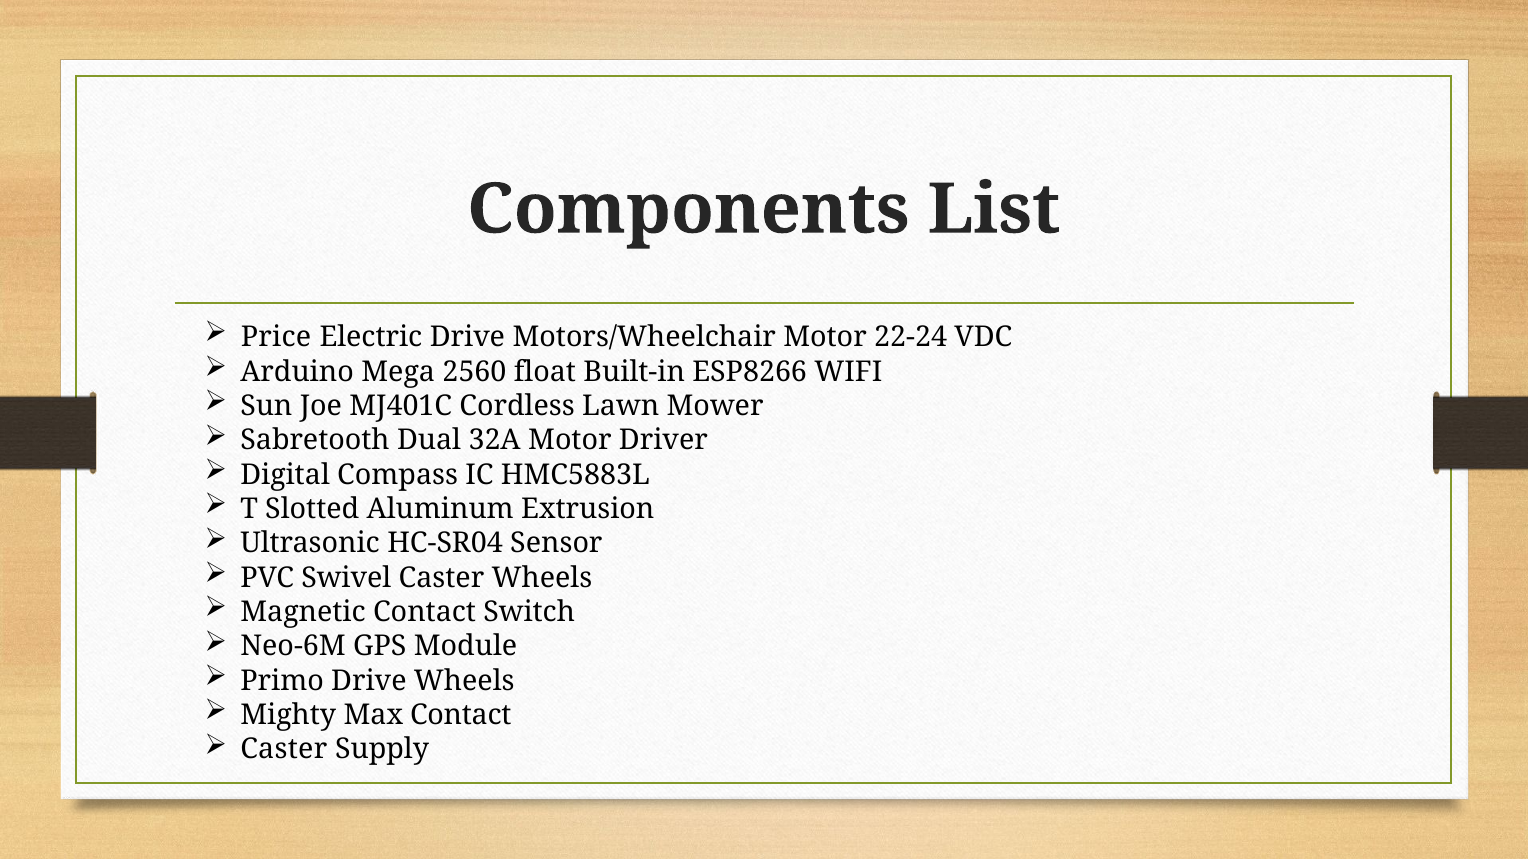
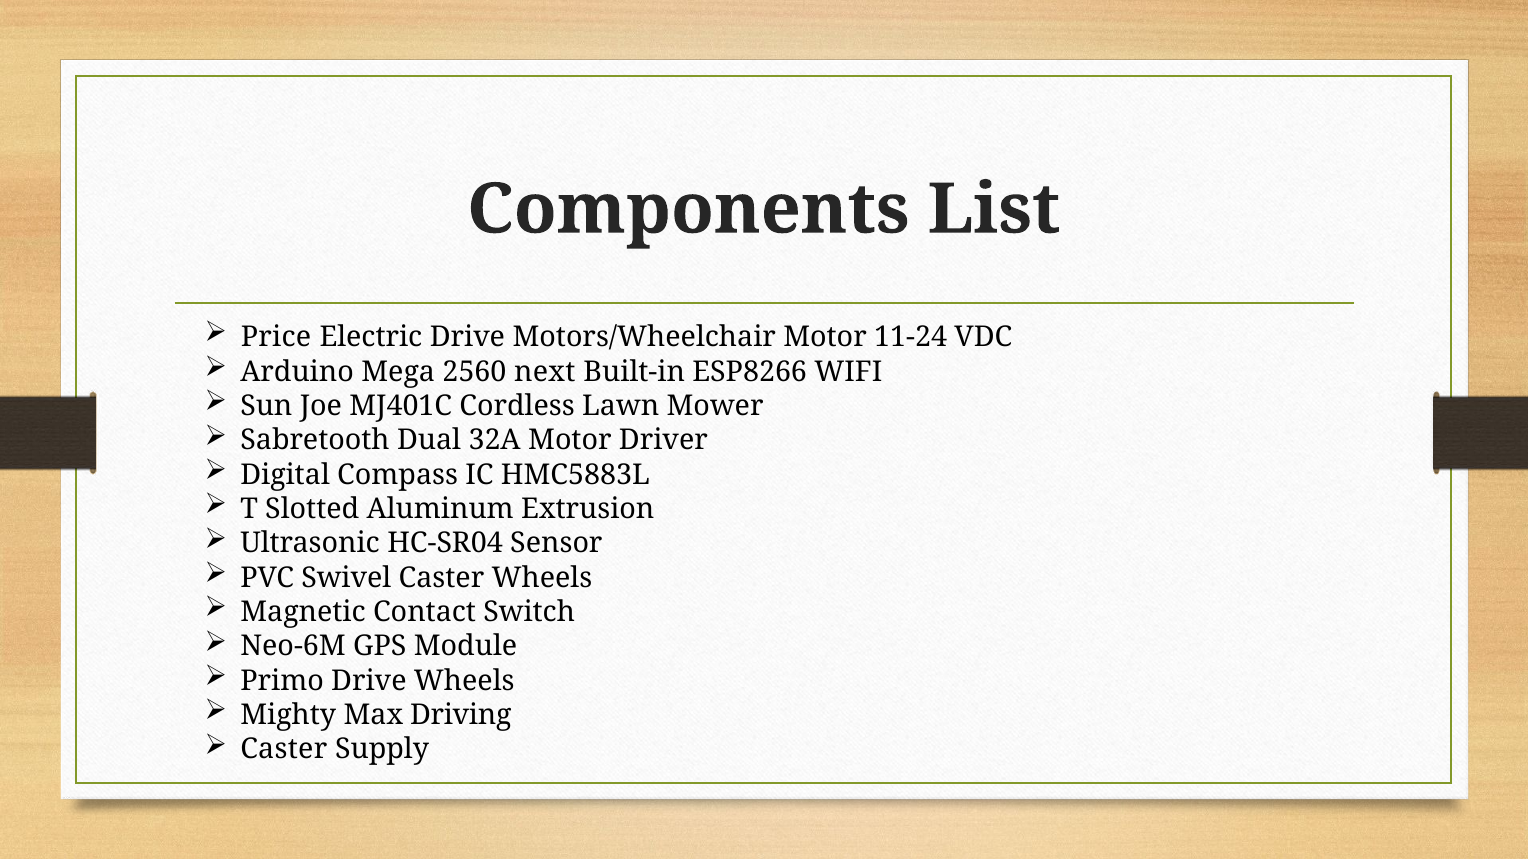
22-24: 22-24 -> 11-24 (911, 337)
float: float -> next (545, 372)
Max Contact: Contact -> Driving (461, 716)
